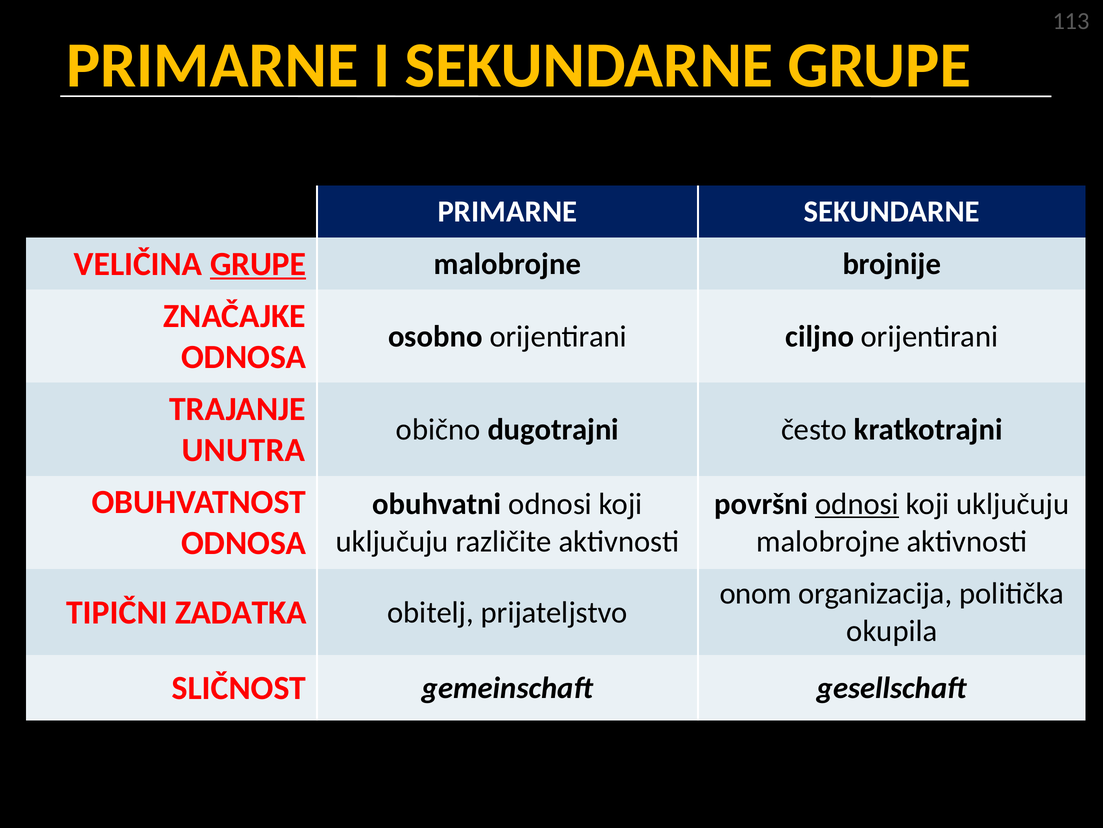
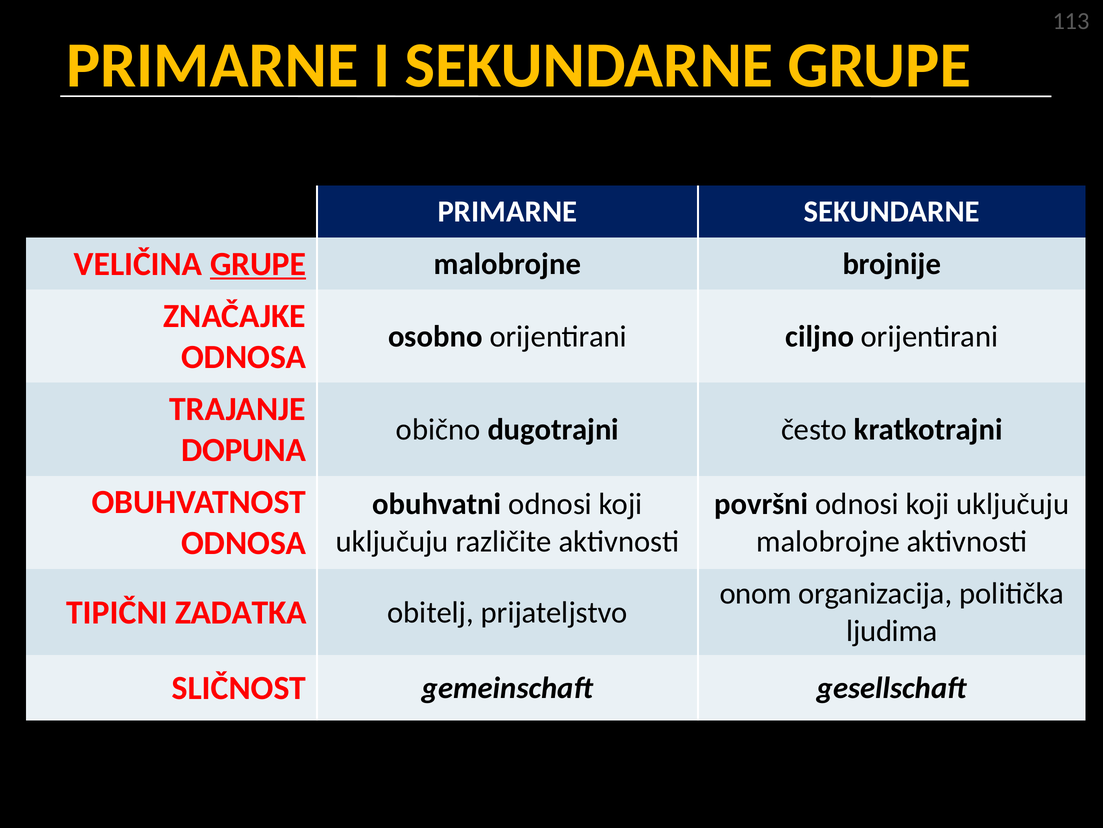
UNUTRA: UNUTRA -> DOPUNA (244, 450)
odnosi underline: present -> none (857, 504)
okupila: okupila -> ljudima (892, 631)
